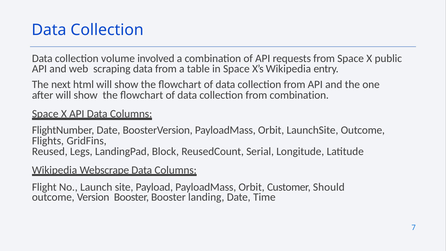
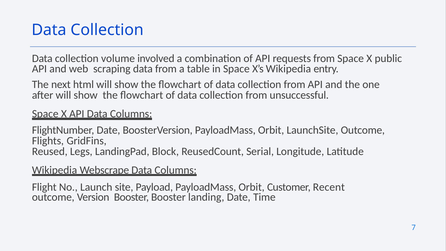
from combination: combination -> unsuccessful (299, 95)
Should: Should -> Recent (329, 187)
